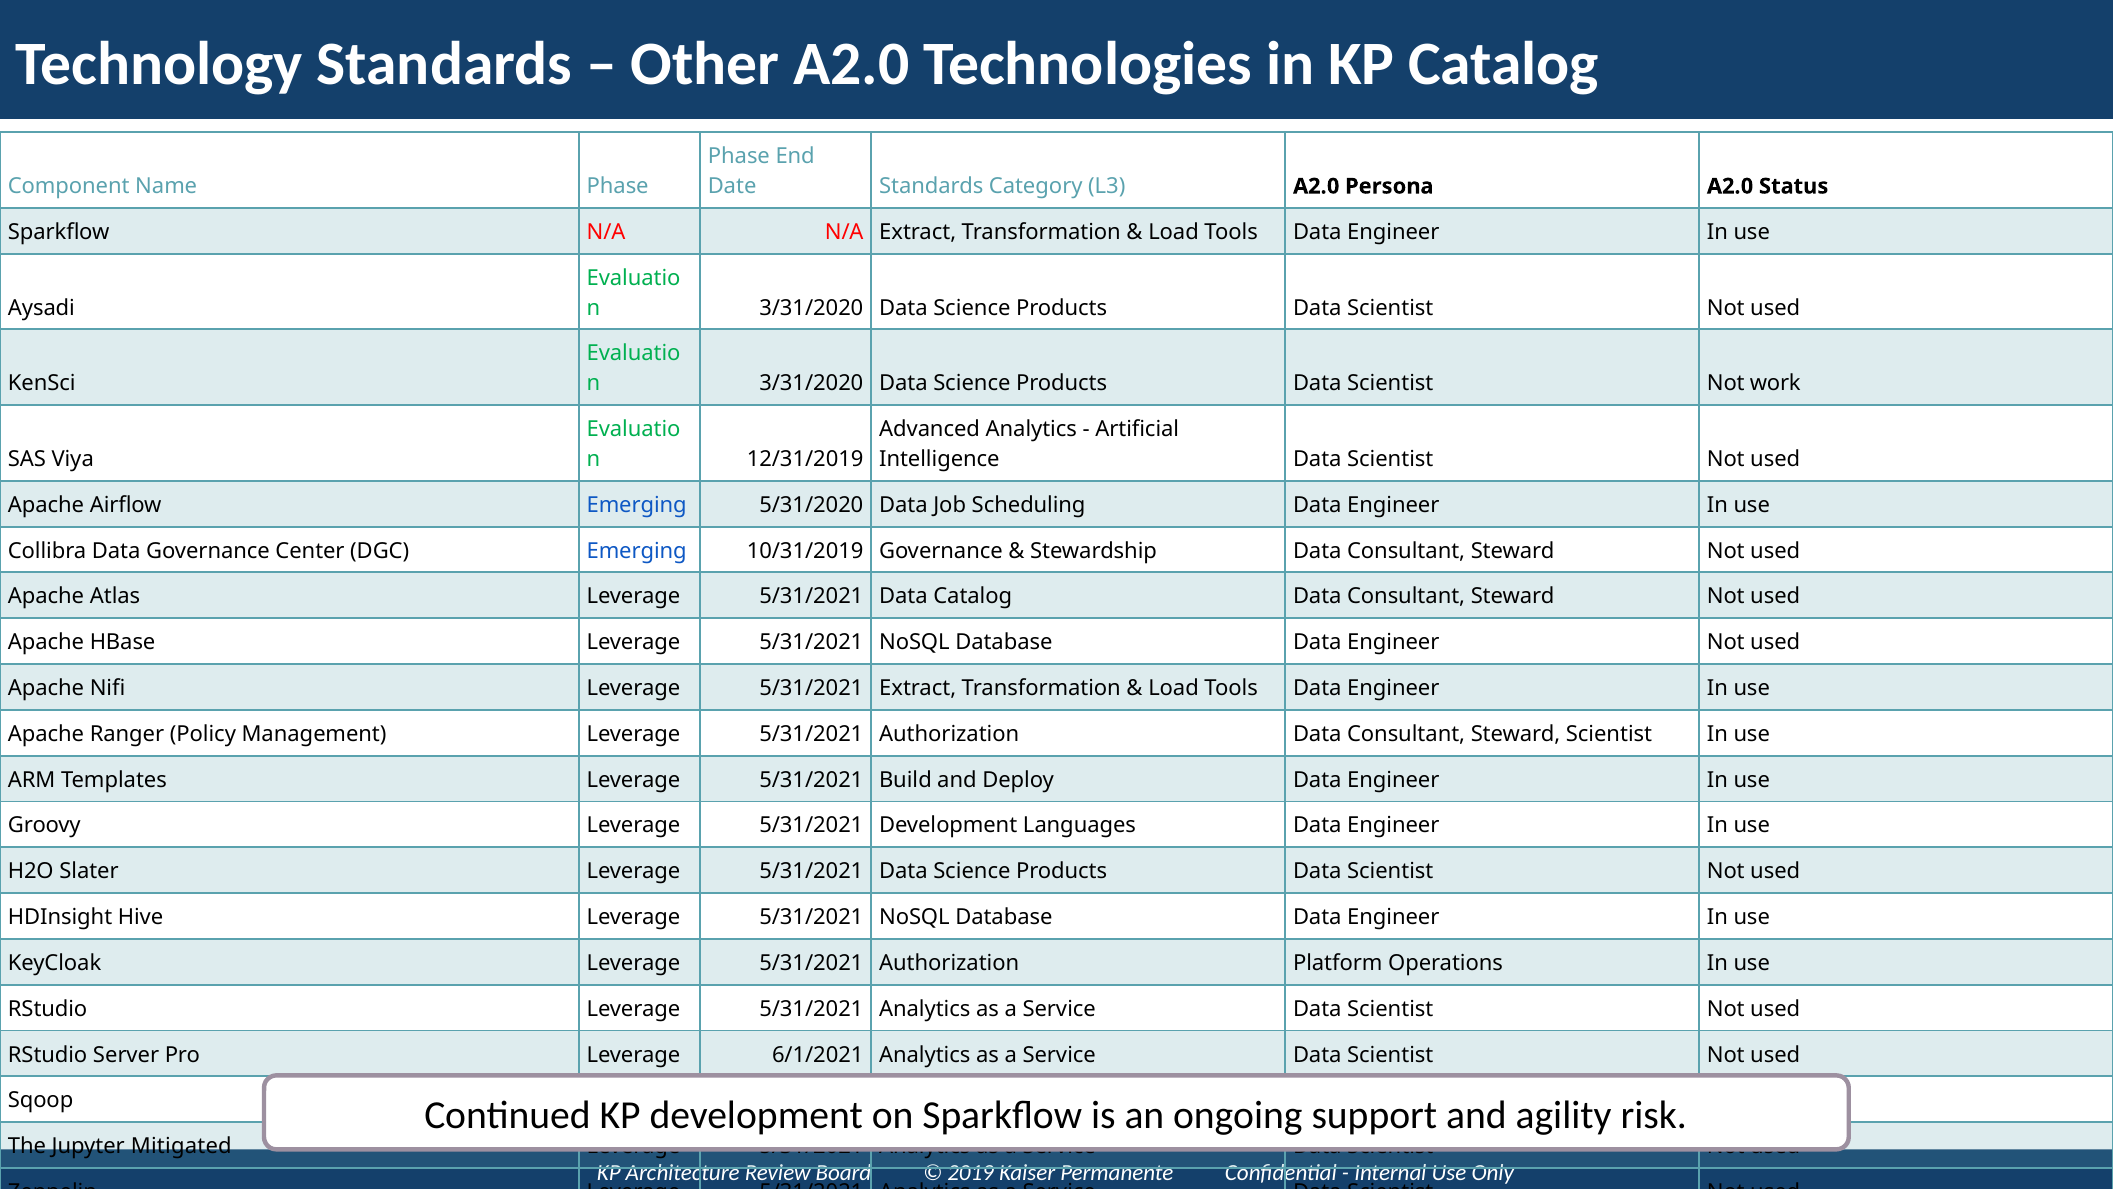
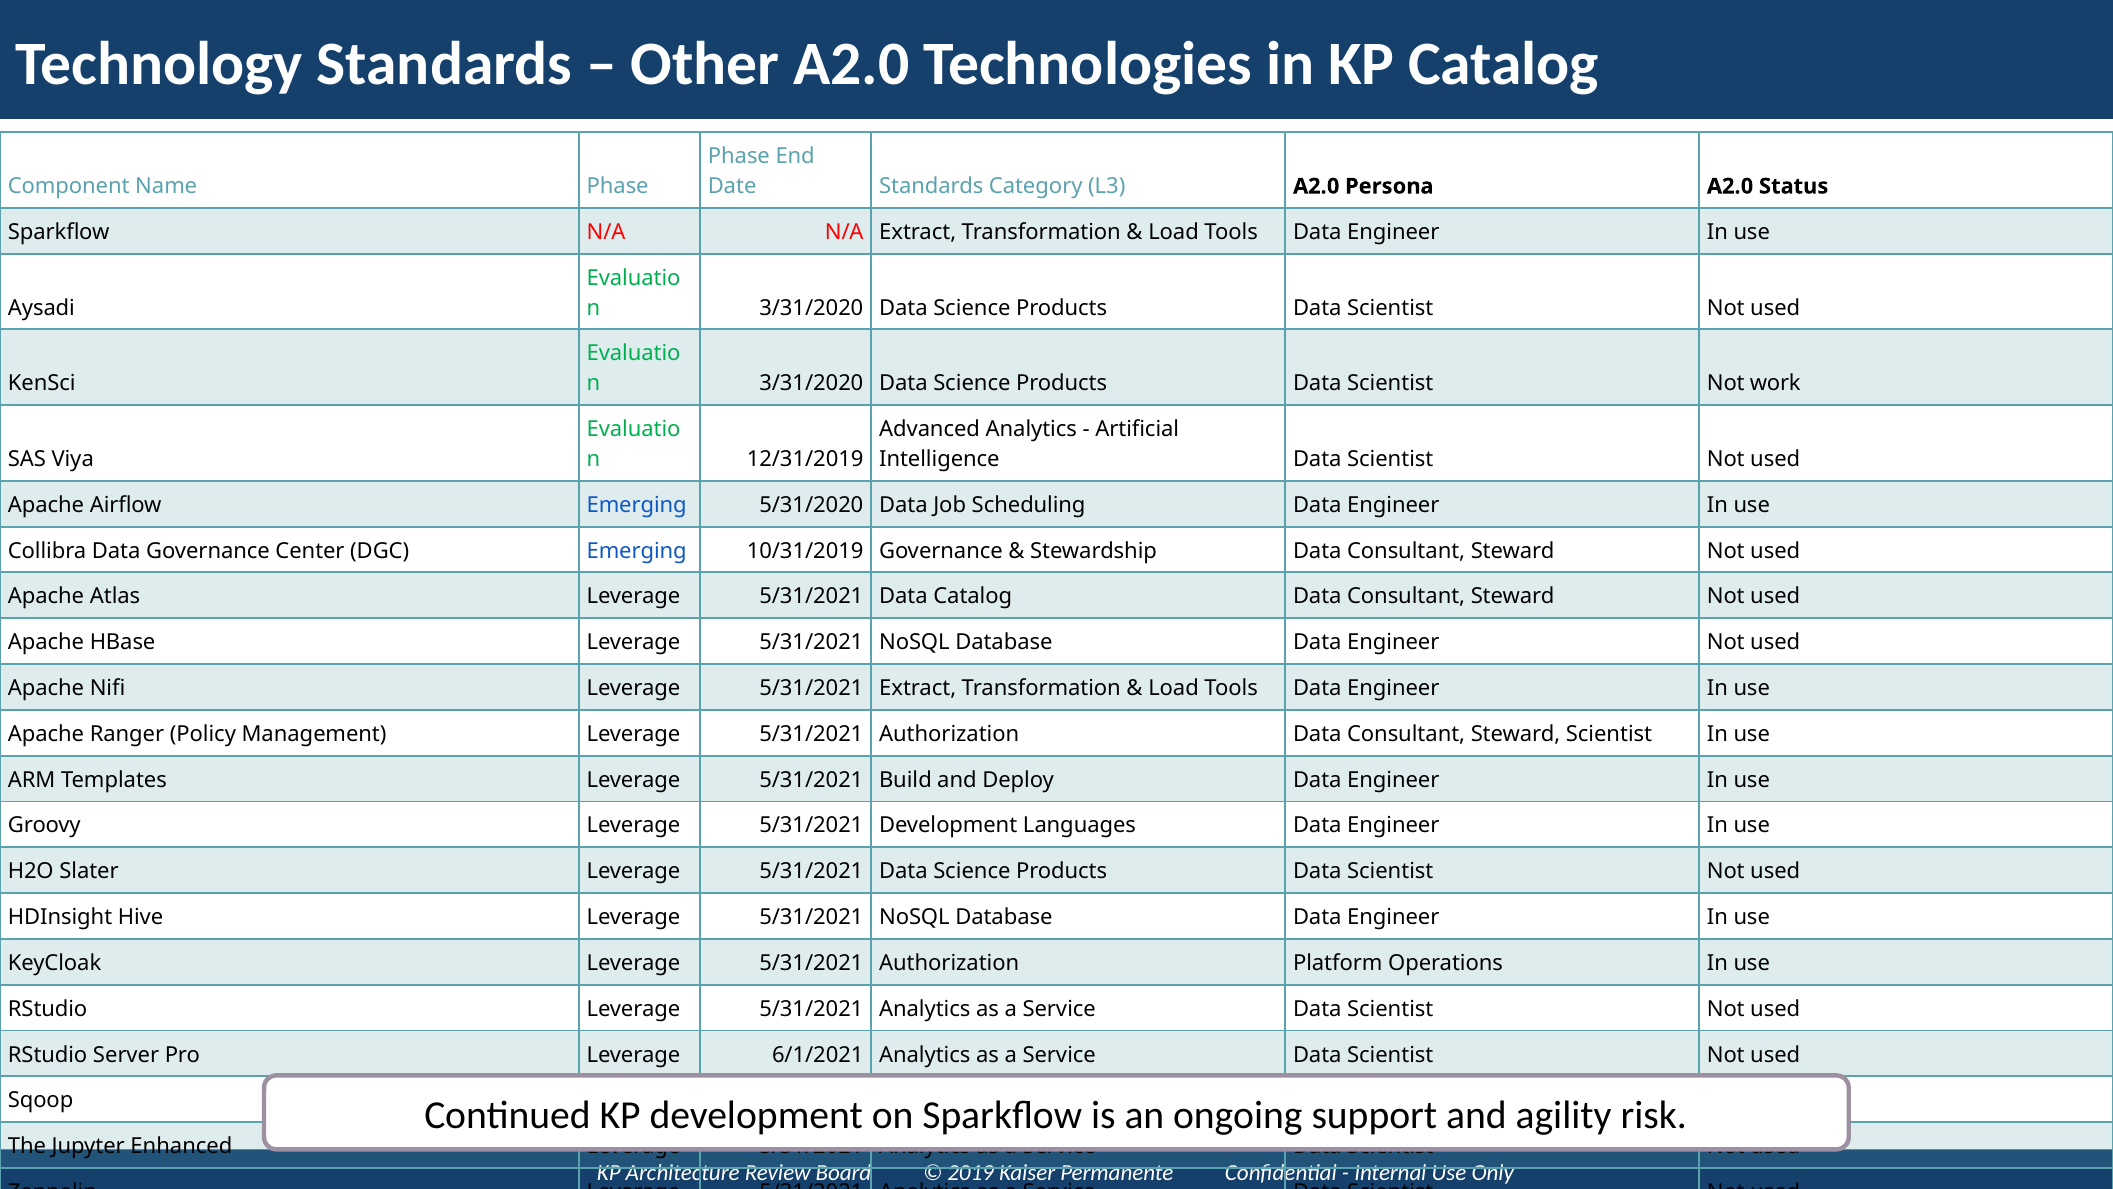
Mitigated: Mitigated -> Enhanced (181, 1146)
